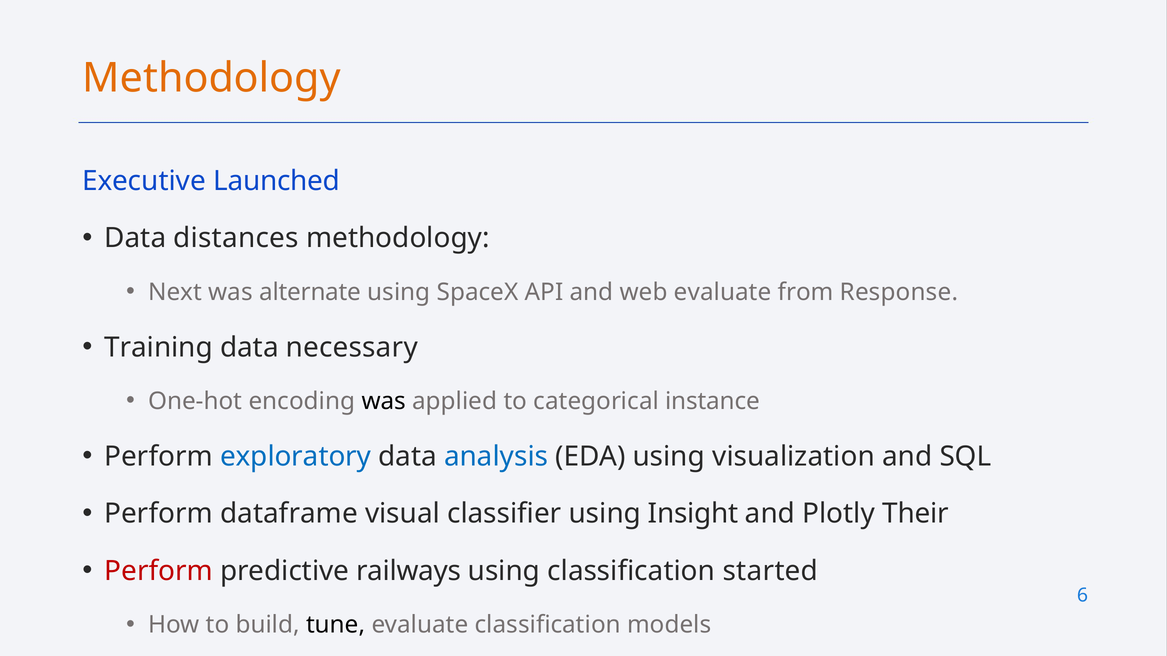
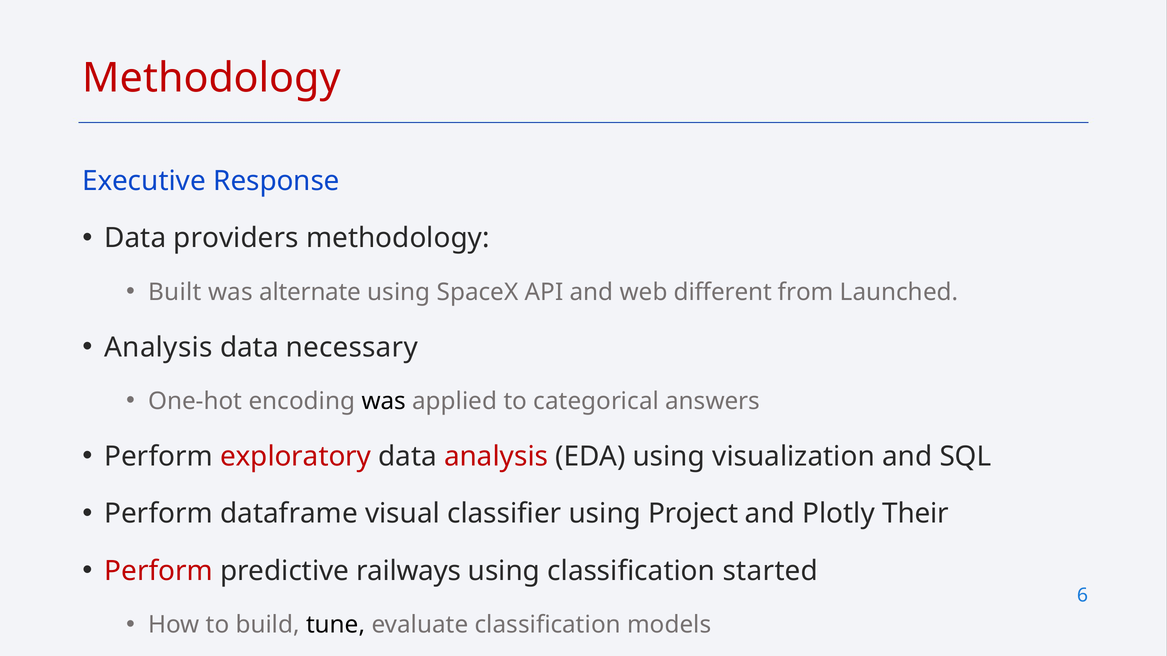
Methodology colour: orange -> red (212, 78)
Launched: Launched -> Response (276, 181)
distances: distances -> providers (236, 238)
Next: Next -> Built (175, 292)
web evaluate: evaluate -> different (723, 292)
Response: Response -> Launched (899, 292)
Training: Training -> Analysis (158, 348)
instance: instance -> answers (713, 402)
exploratory colour: blue -> red (296, 457)
analysis colour: blue -> red (496, 457)
Insight: Insight -> Project (693, 514)
